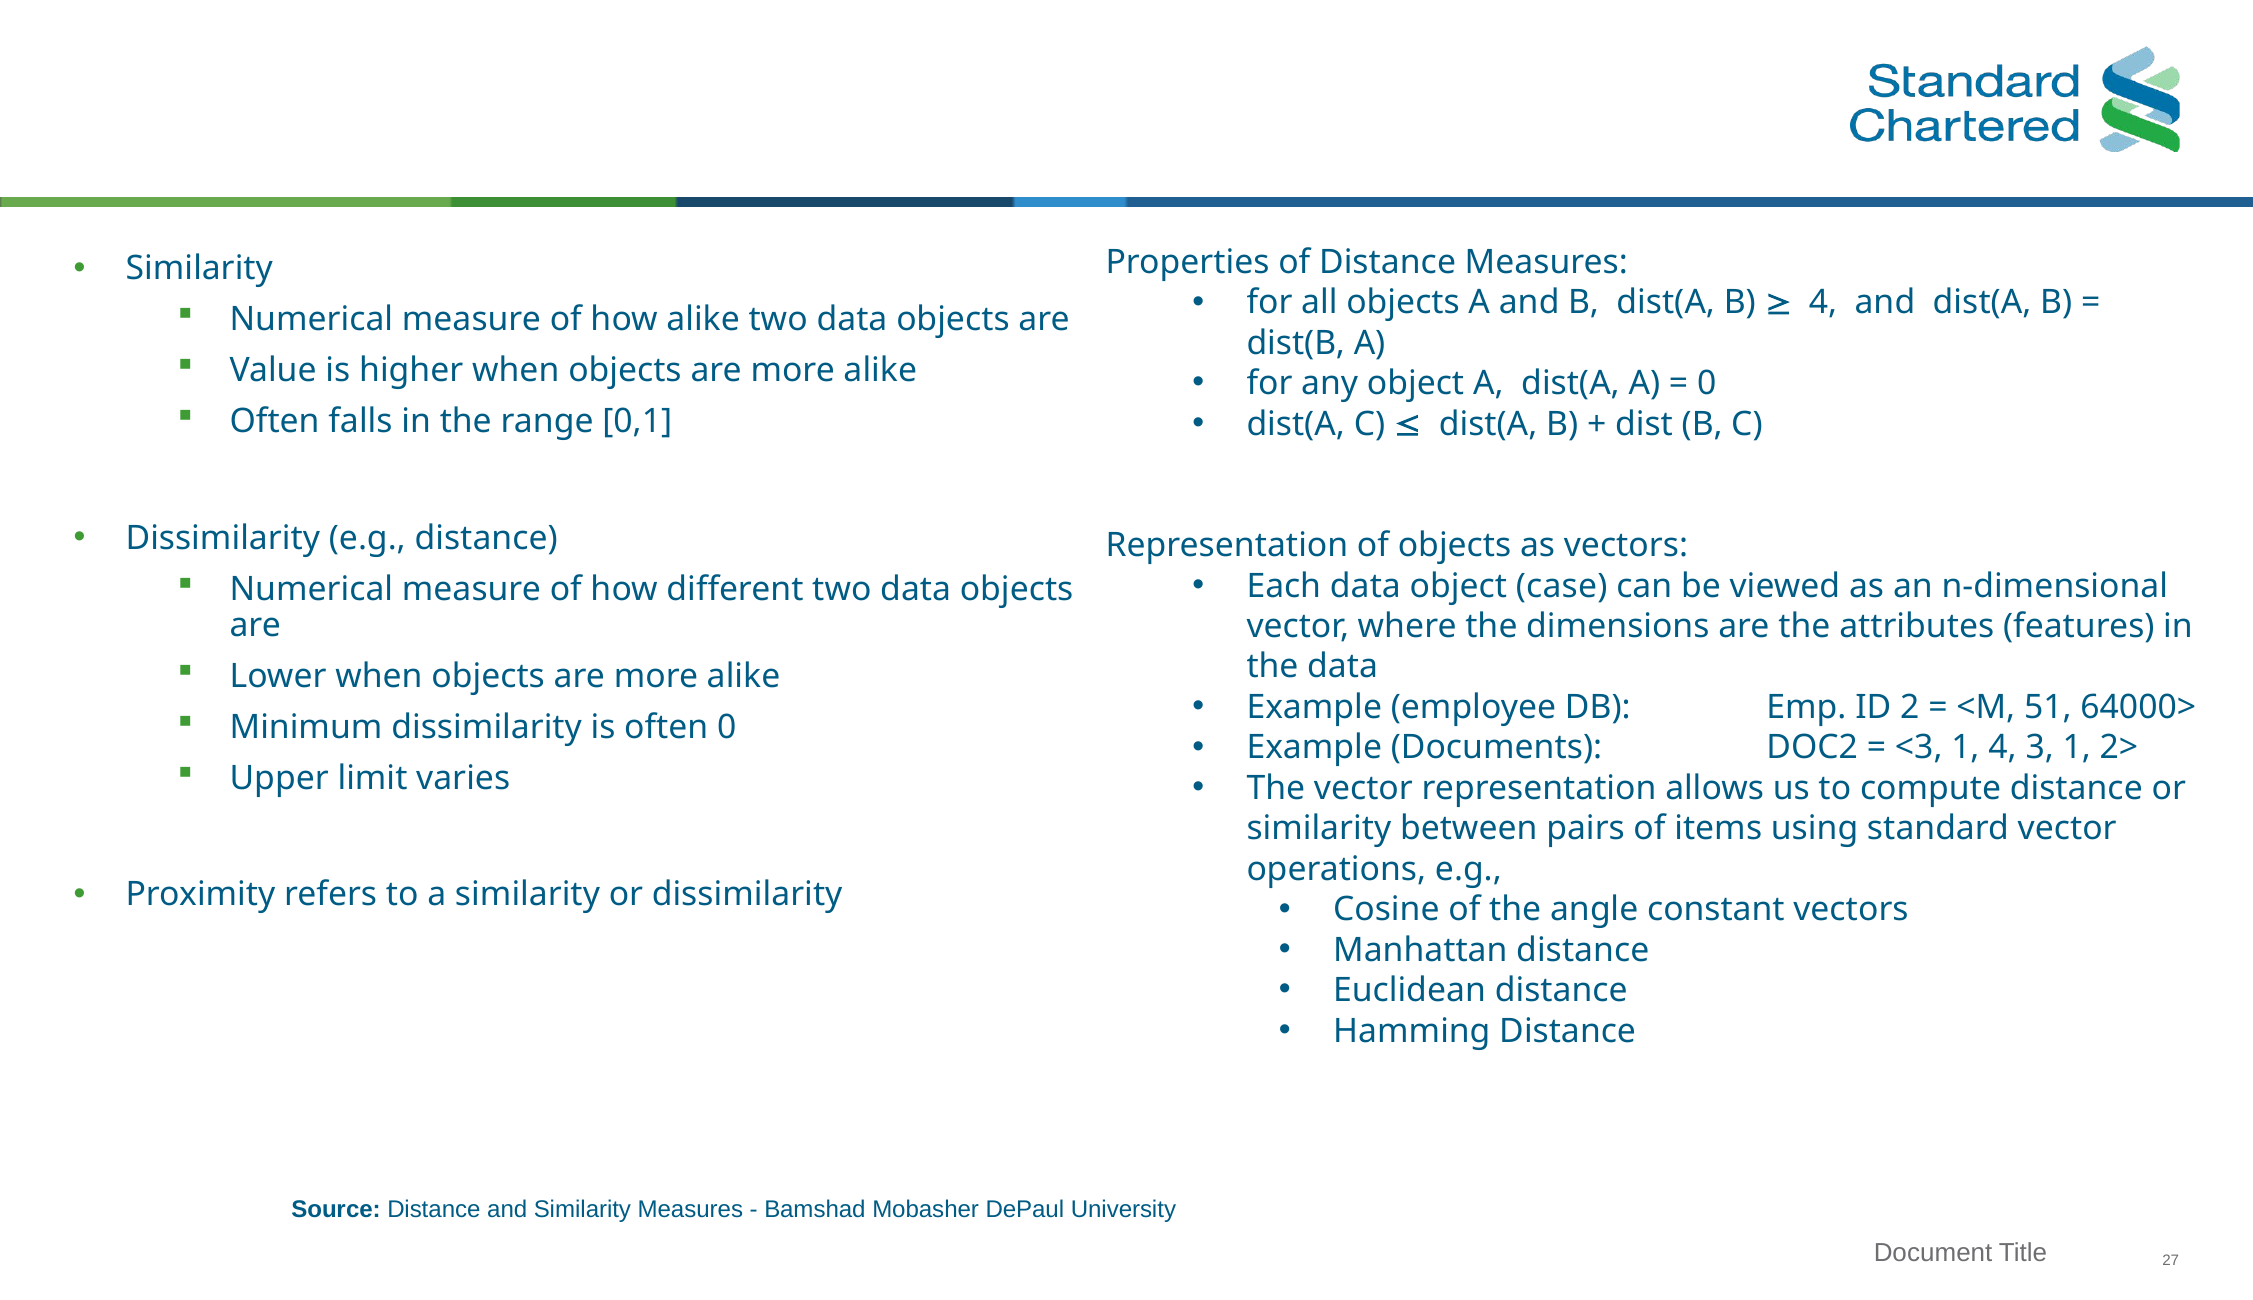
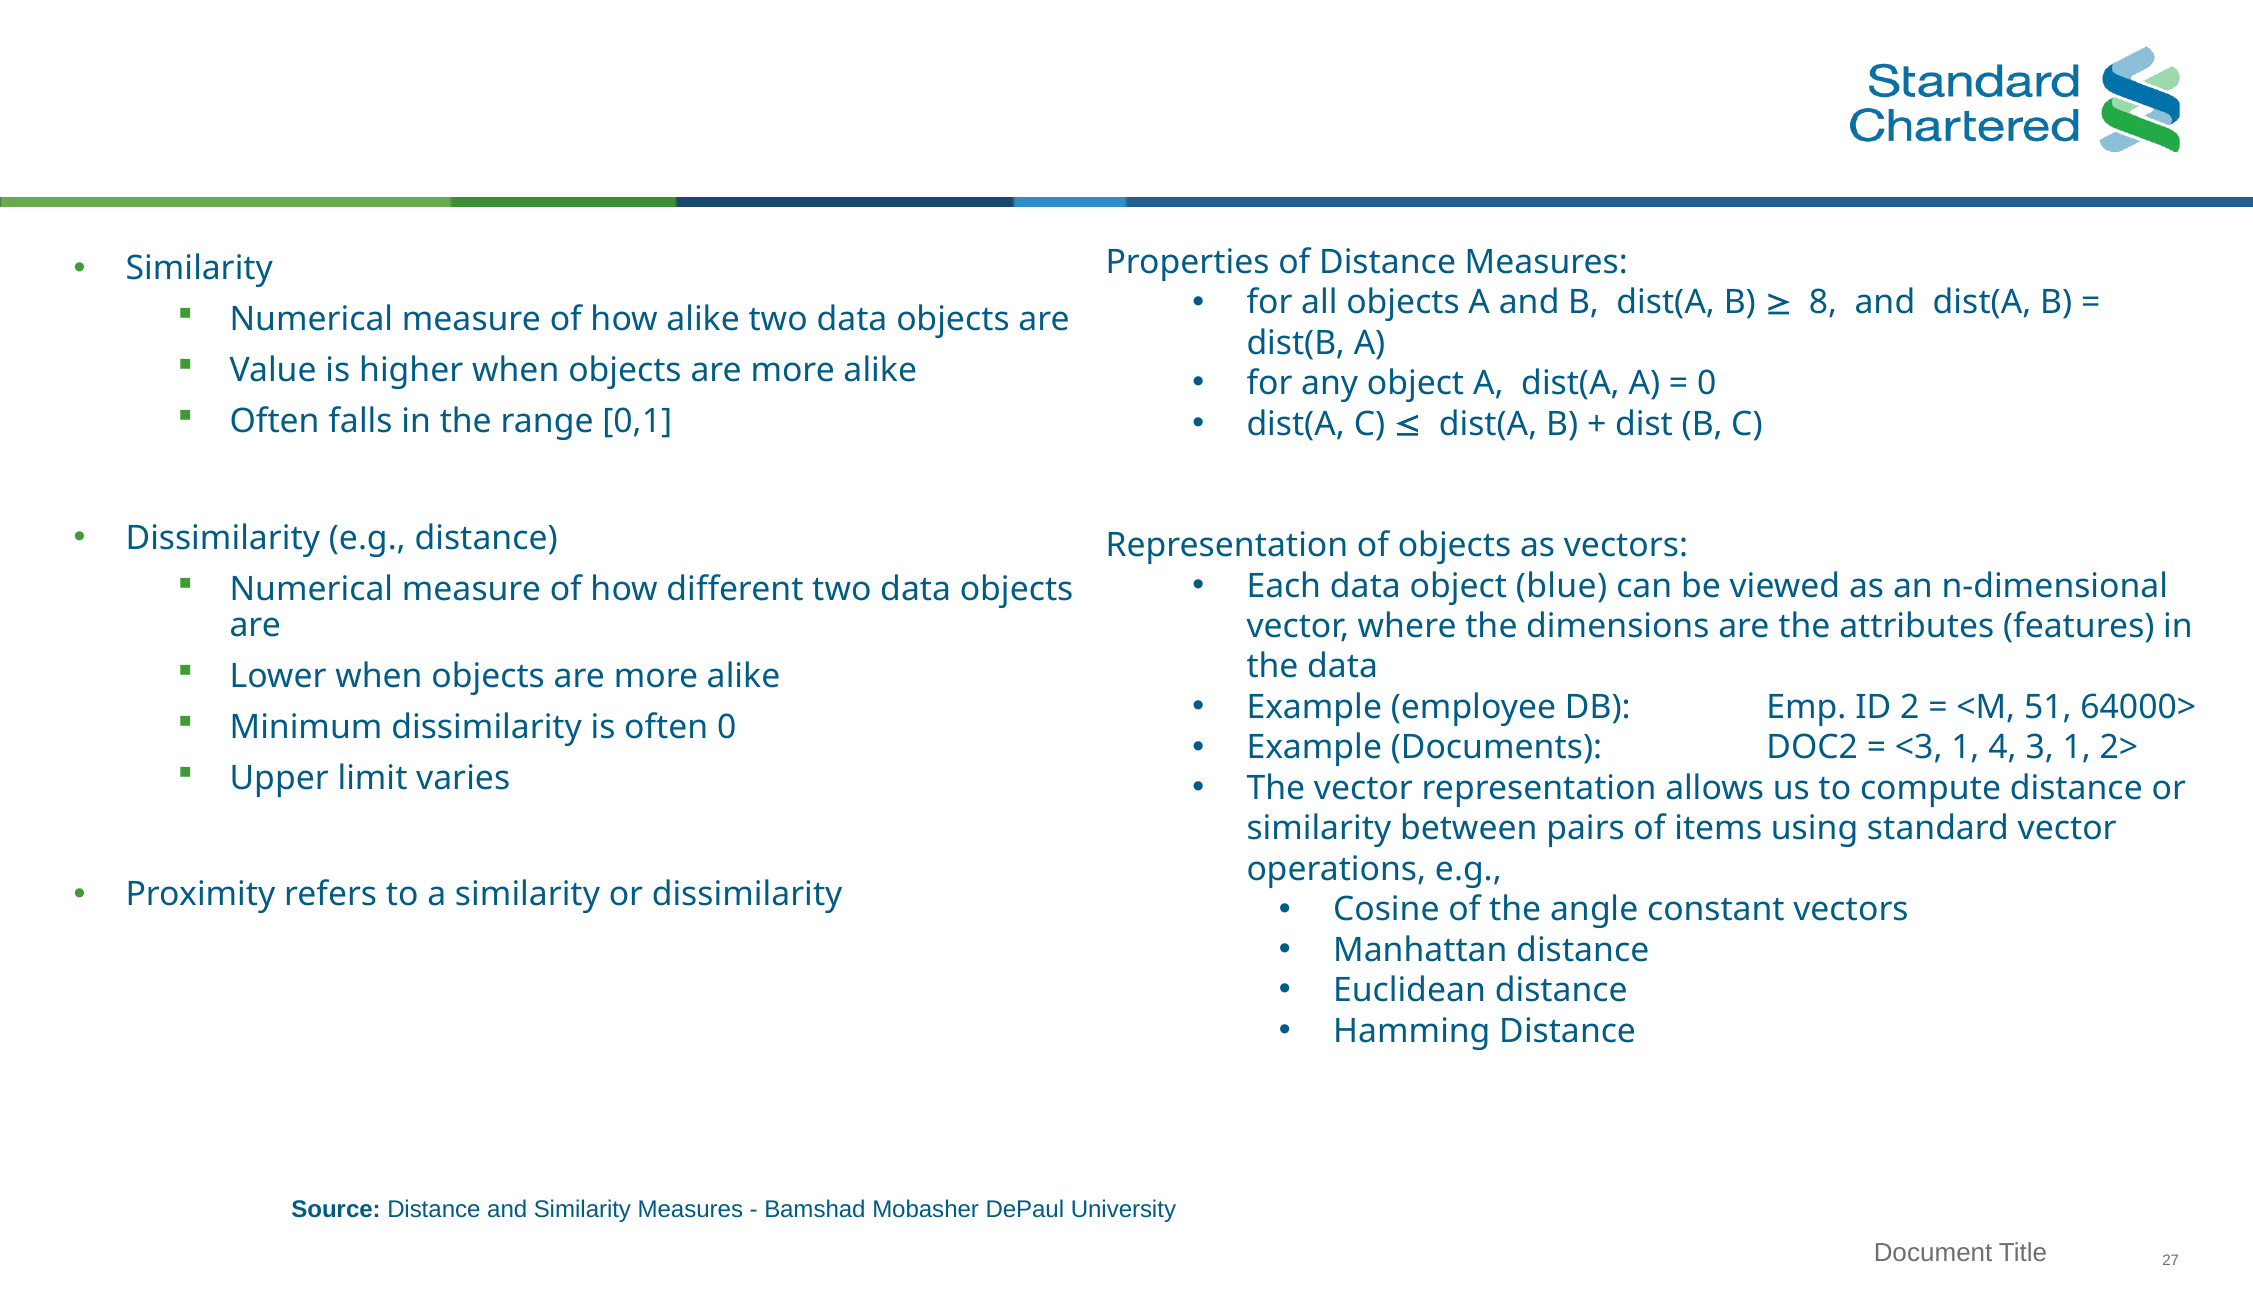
³ 4: 4 -> 8 (1823, 303)
case: case -> blue (1562, 586)
